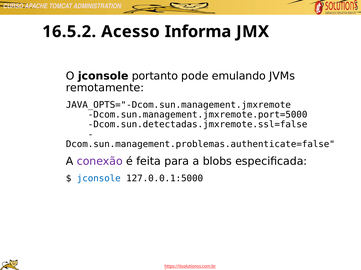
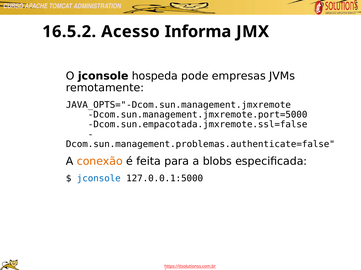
portanto: portanto -> hospeda (155, 76)
emulando: emulando -> empresas (239, 76)
Dcom.sun.detectadas.jmxremote.ssl=false: Dcom.sun.detectadas.jmxremote.ssl=false -> Dcom.sun.empacotada.jmxremote.ssl=false (198, 125)
conexão colour: purple -> orange (100, 162)
